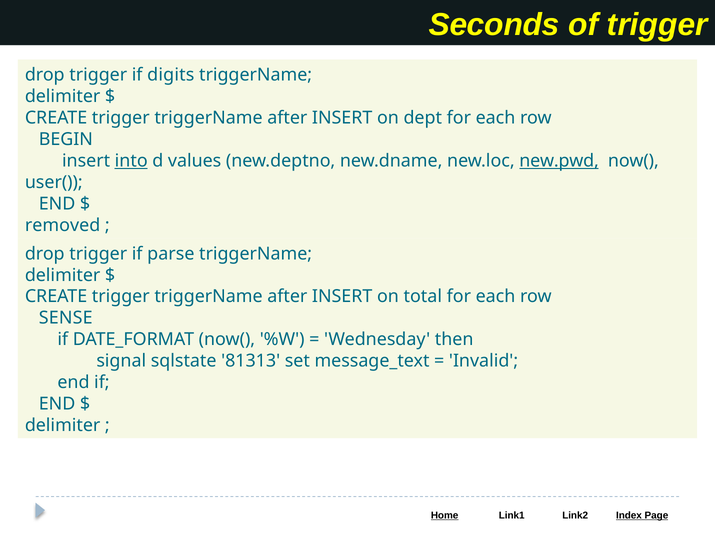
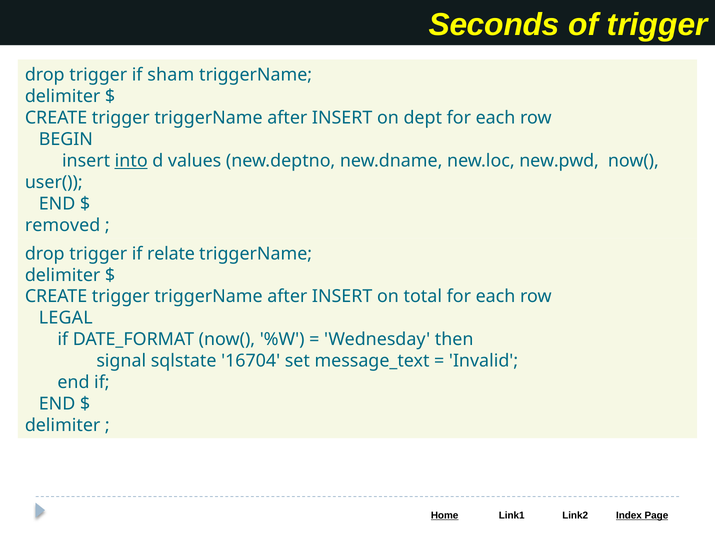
digits: digits -> sham (171, 75)
new.pwd underline: present -> none (559, 161)
parse: parse -> relate (171, 254)
SENSE: SENSE -> LEGAL (66, 318)
81313: 81313 -> 16704 (251, 361)
